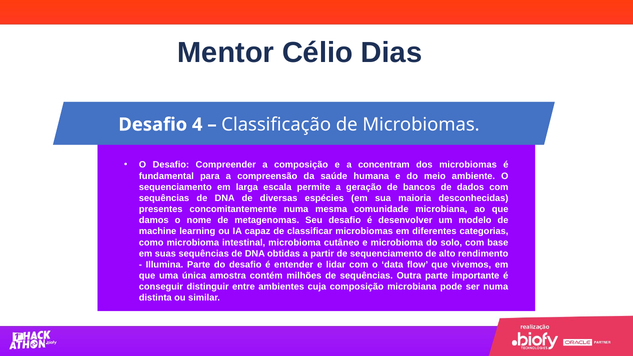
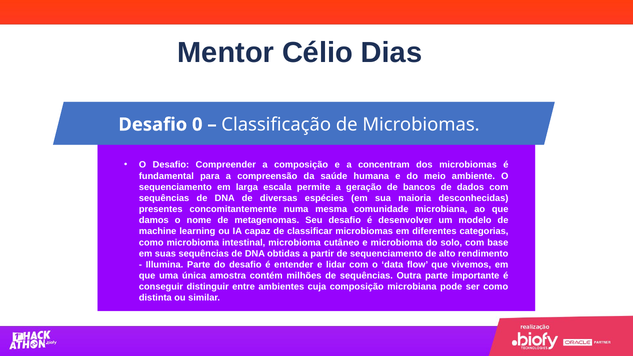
4: 4 -> 0 (197, 125)
ser numa: numa -> como (496, 287)
